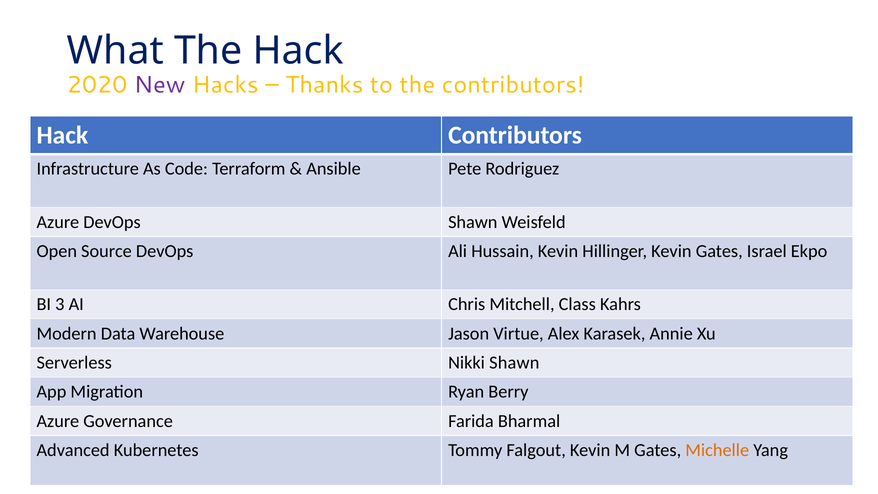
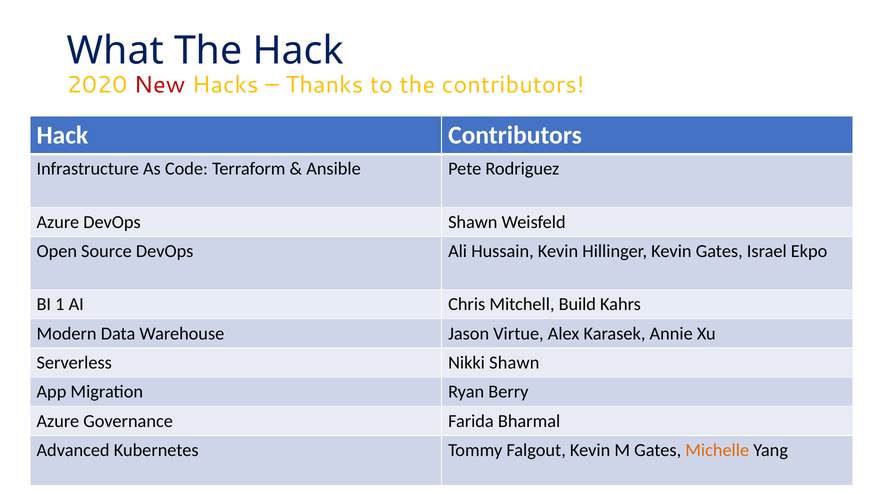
New colour: purple -> red (160, 85)
3: 3 -> 1 (60, 304)
Class: Class -> Build (577, 304)
